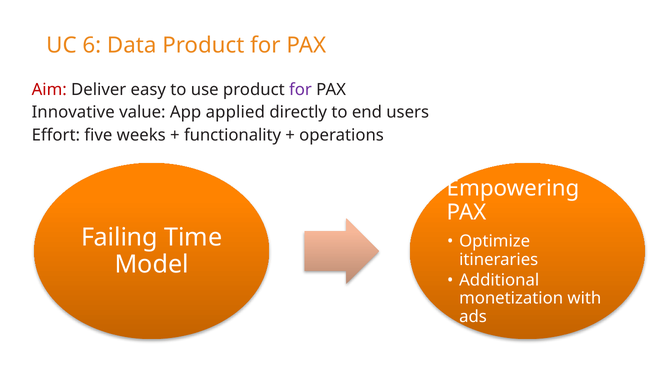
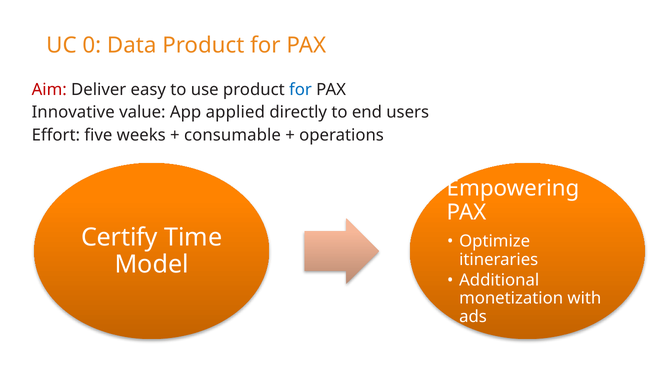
6: 6 -> 0 (92, 45)
for colour: purple -> blue (300, 90)
functionality: functionality -> consumable (232, 135)
Failing: Failing -> Certify (119, 237)
